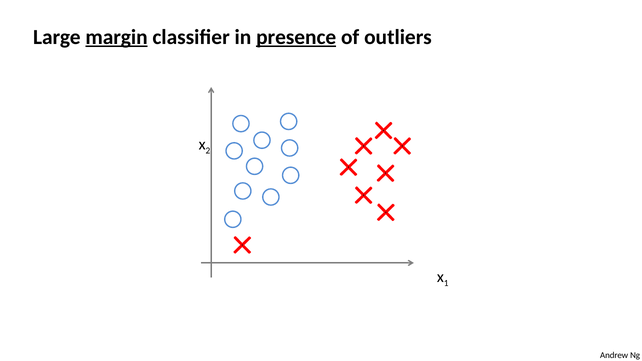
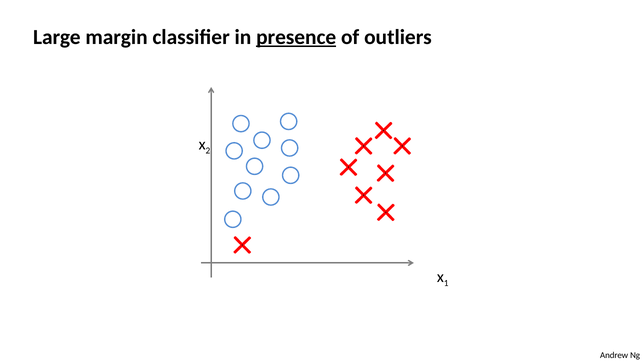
margin underline: present -> none (117, 37)
